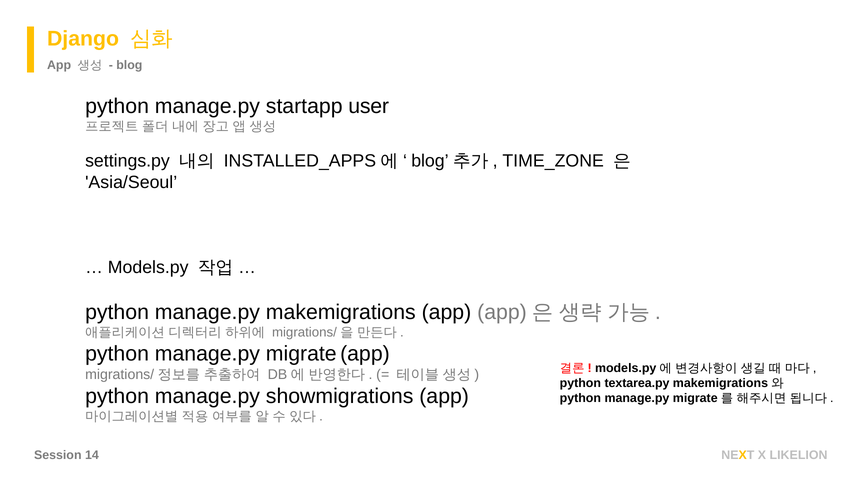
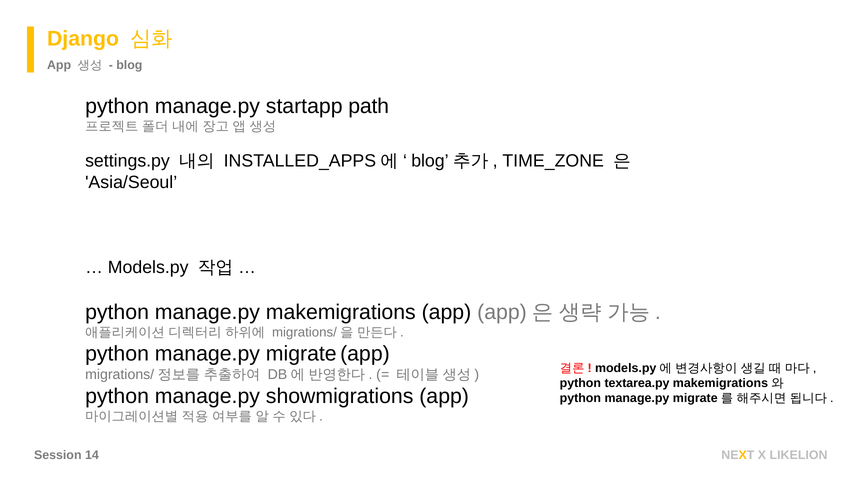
user: user -> path (369, 106)
